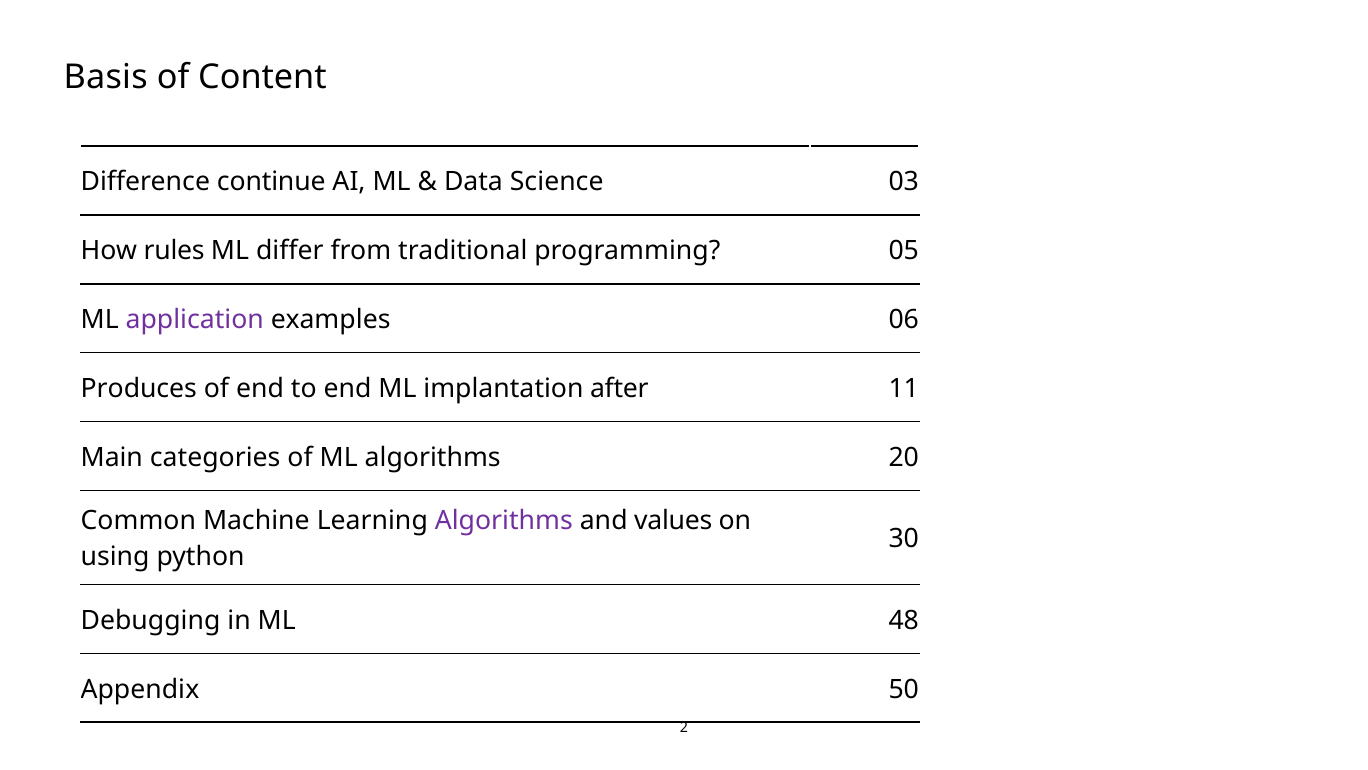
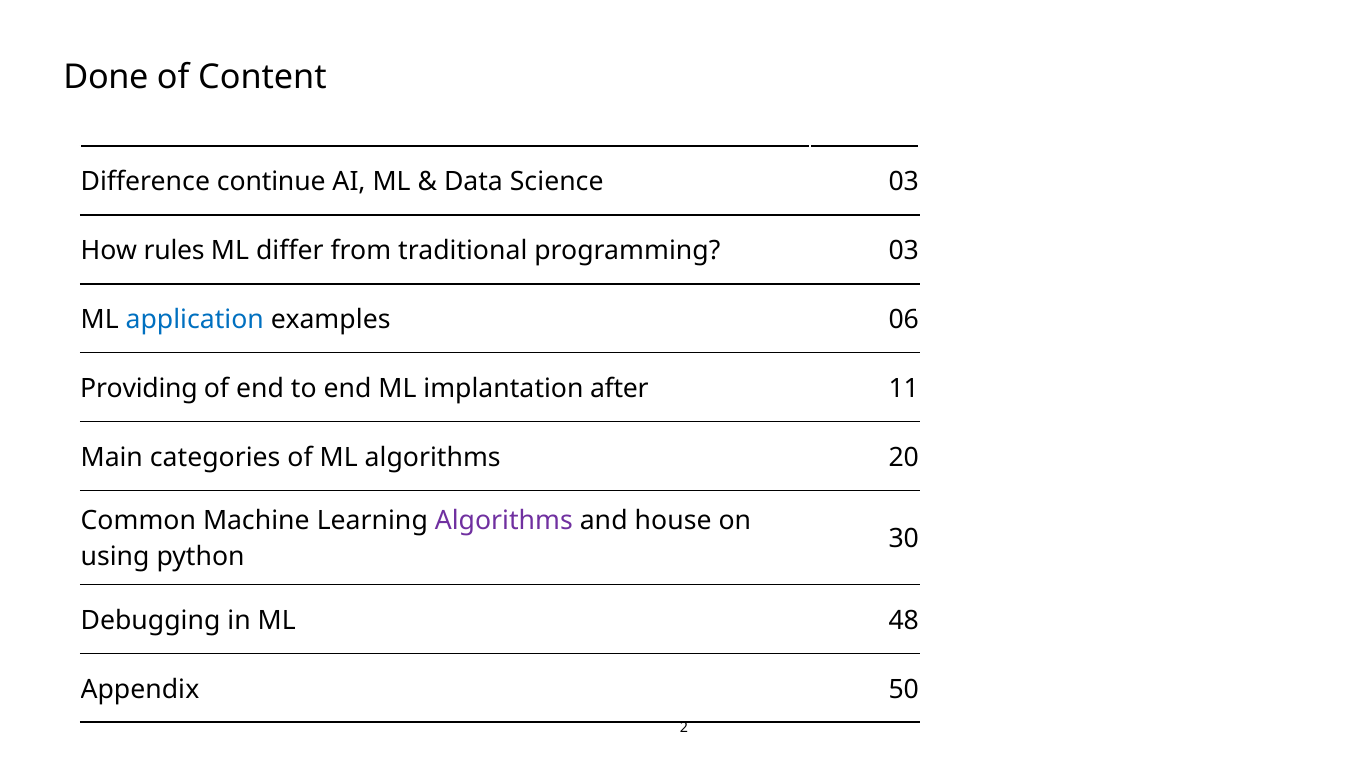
Basis: Basis -> Done (106, 78)
programming 05: 05 -> 03 (904, 251)
application colour: purple -> blue (195, 320)
Produces: Produces -> Providing (139, 388)
values: values -> house (673, 521)
